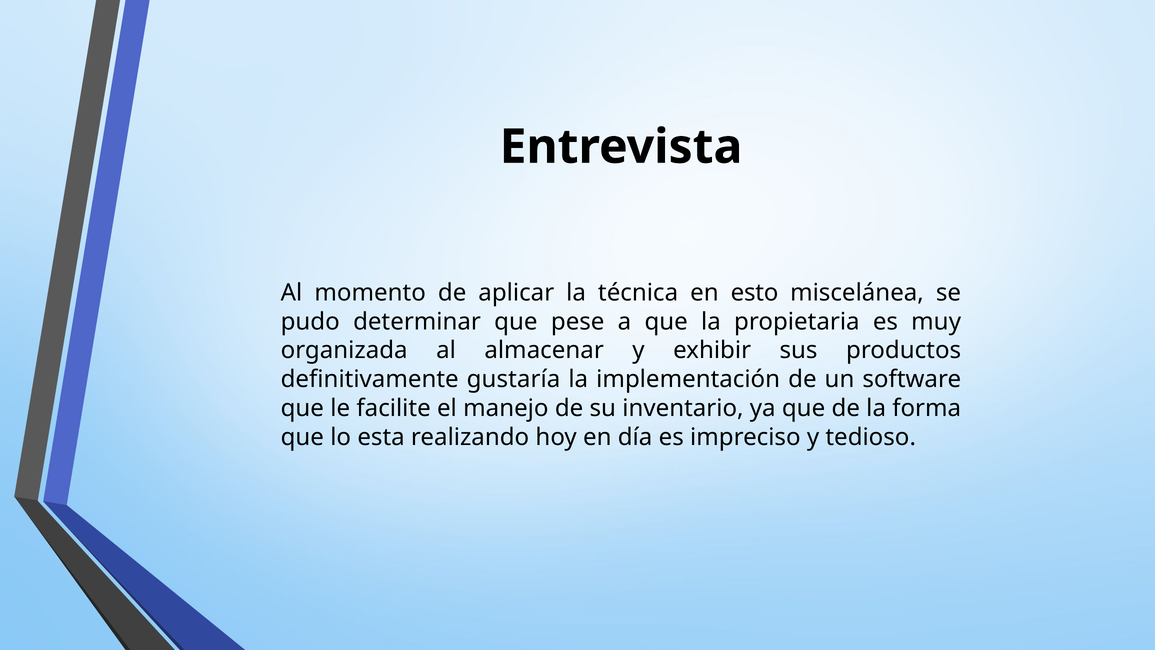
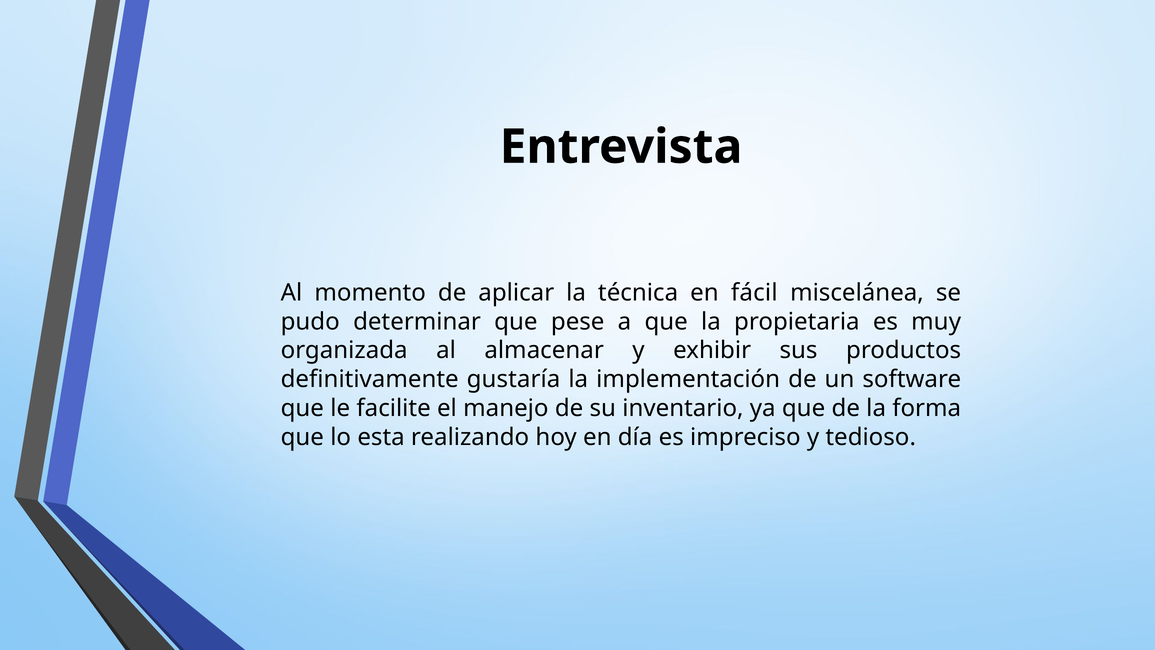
esto: esto -> fácil (754, 292)
